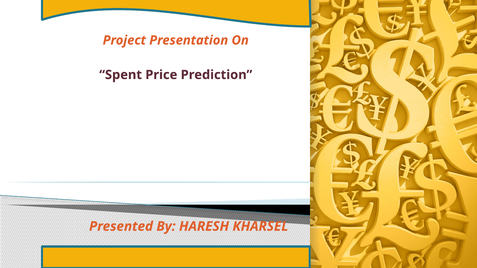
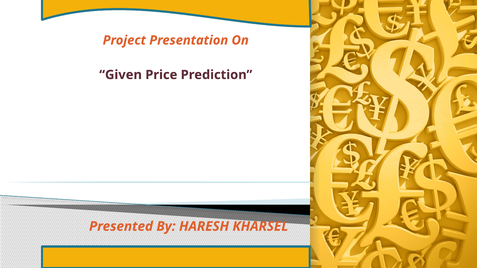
Spent: Spent -> Given (121, 75)
